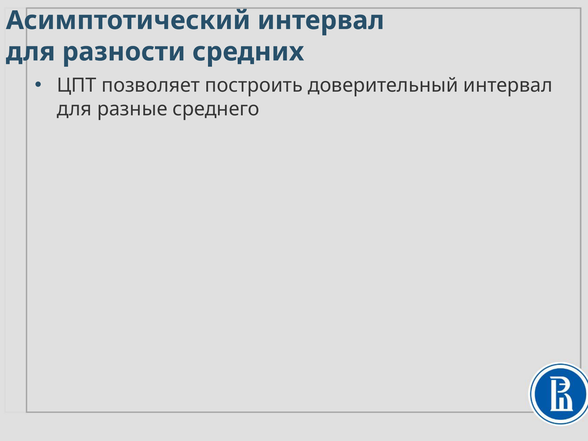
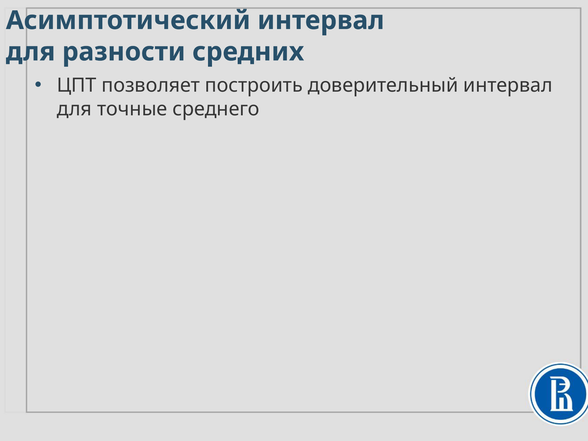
разные: разные -> точные (132, 109)
